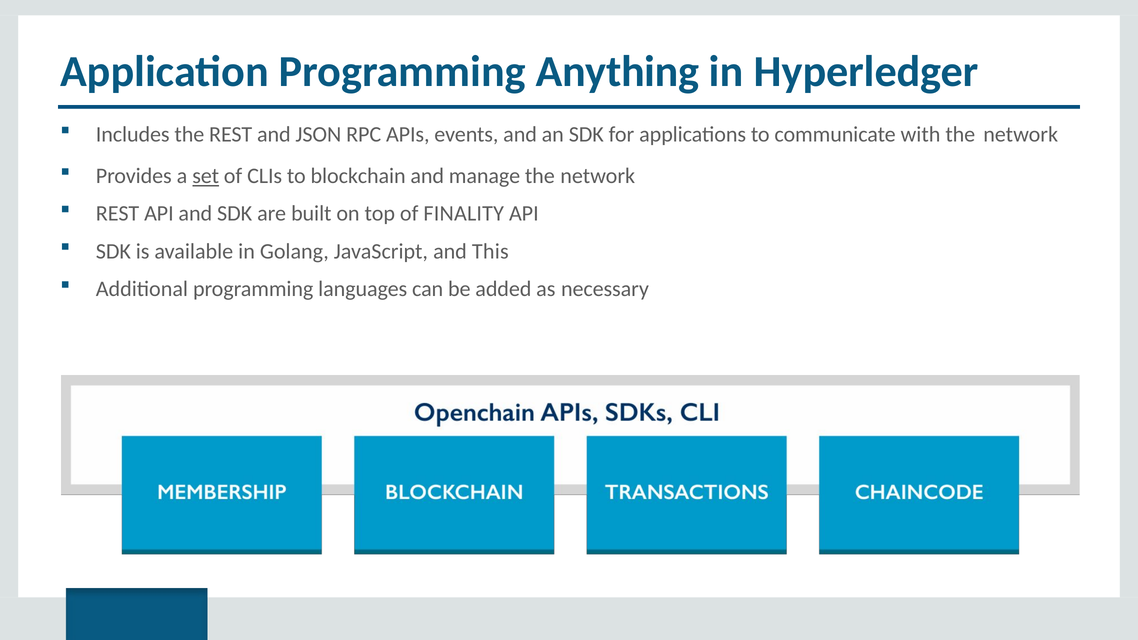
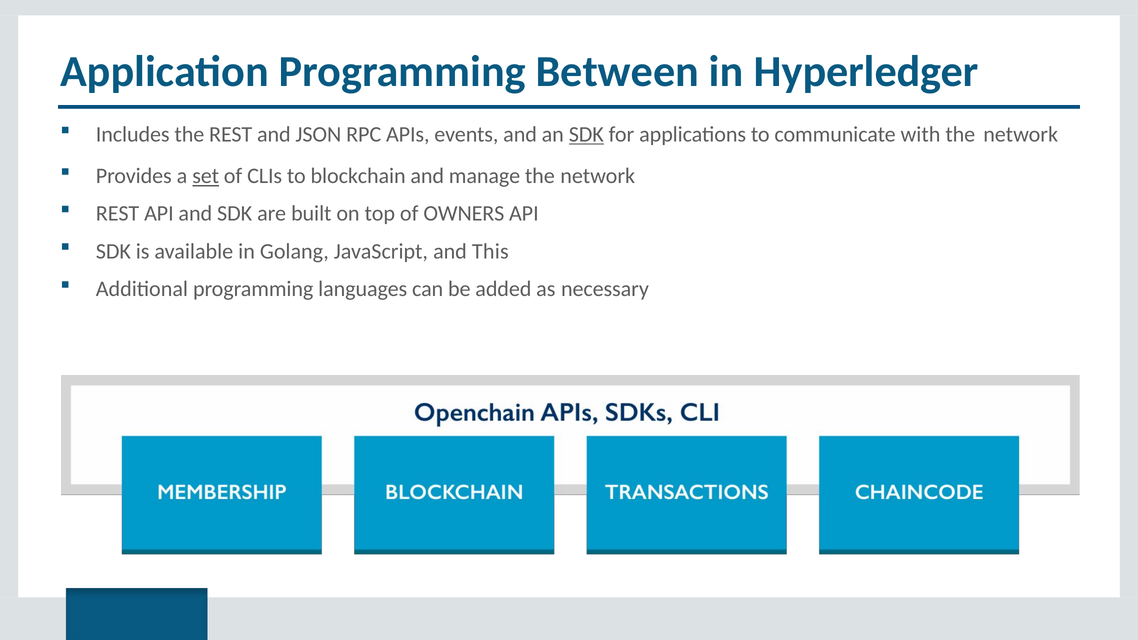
Anything: Anything -> Between (617, 71)
SDK underline: none -> present (586, 134)
FINALITY: FINALITY -> OWNERS (464, 214)
